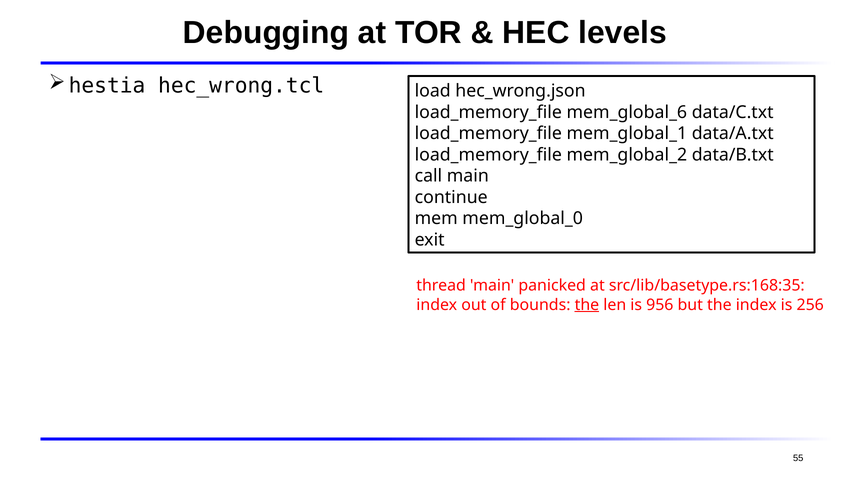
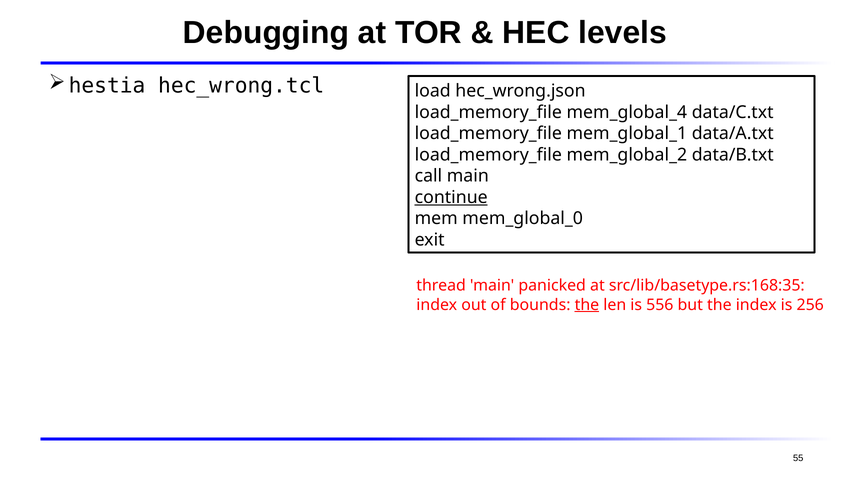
mem_global_6: mem_global_6 -> mem_global_4 (627, 112)
continue underline: none -> present (451, 197)
956: 956 -> 556 (660, 305)
